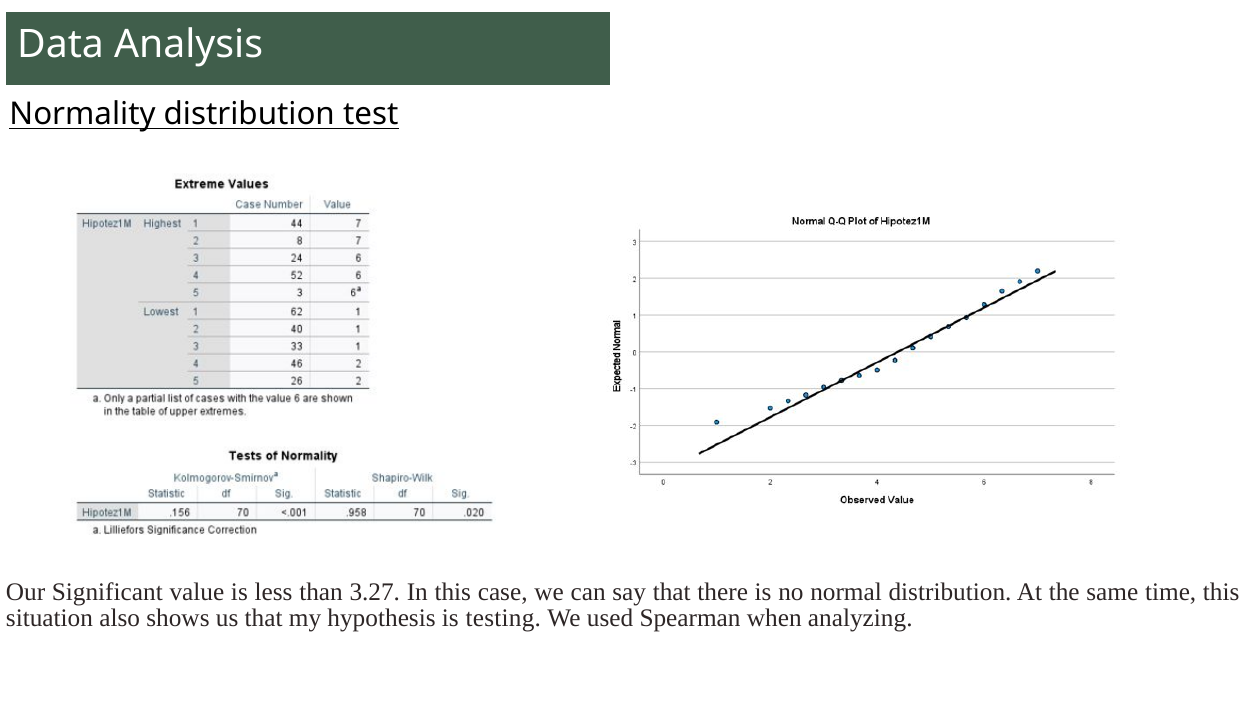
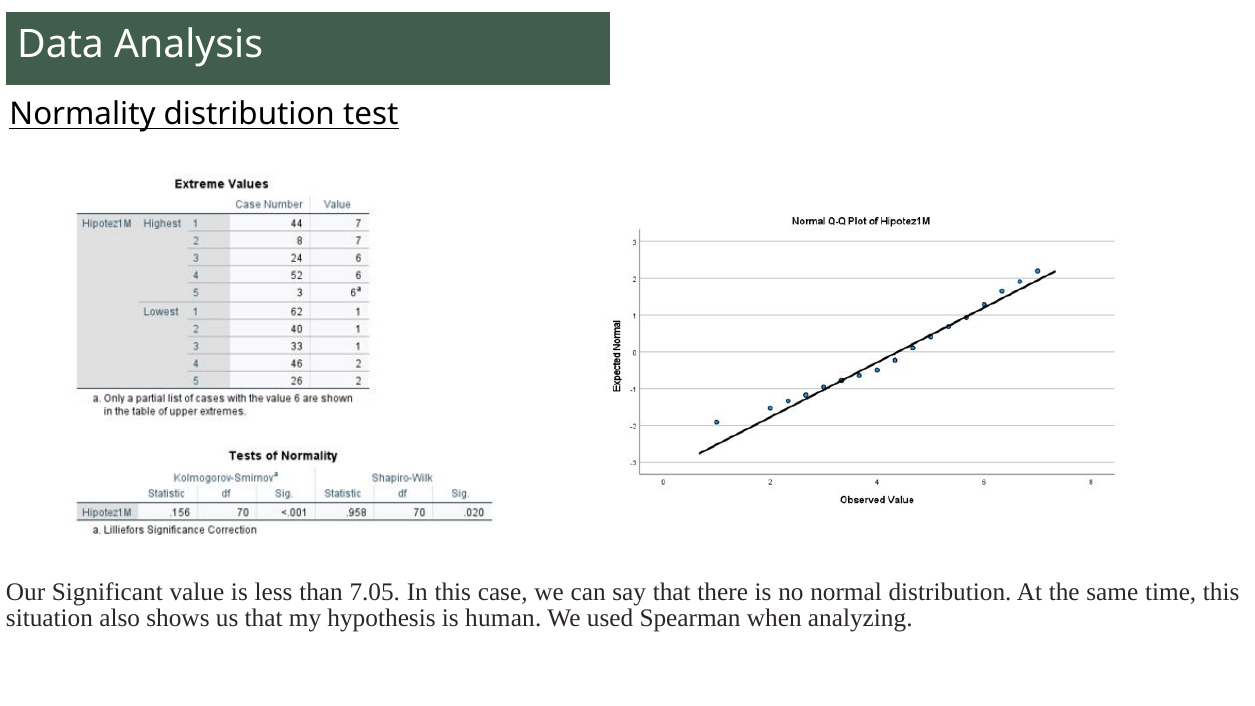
3.27: 3.27 -> 7.05 (375, 592)
testing: testing -> human (503, 618)
